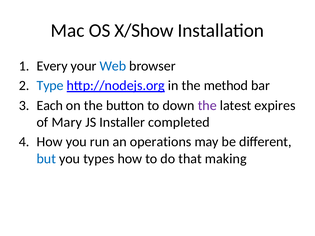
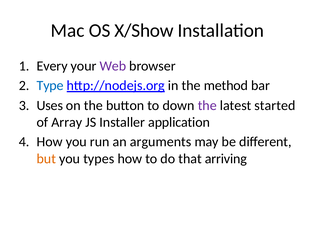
Web colour: blue -> purple (113, 66)
Each: Each -> Uses (50, 106)
expires: expires -> started (275, 106)
Mary: Mary -> Array (67, 122)
completed: completed -> application (179, 122)
operations: operations -> arguments (161, 142)
but colour: blue -> orange (46, 159)
making: making -> arriving (226, 159)
